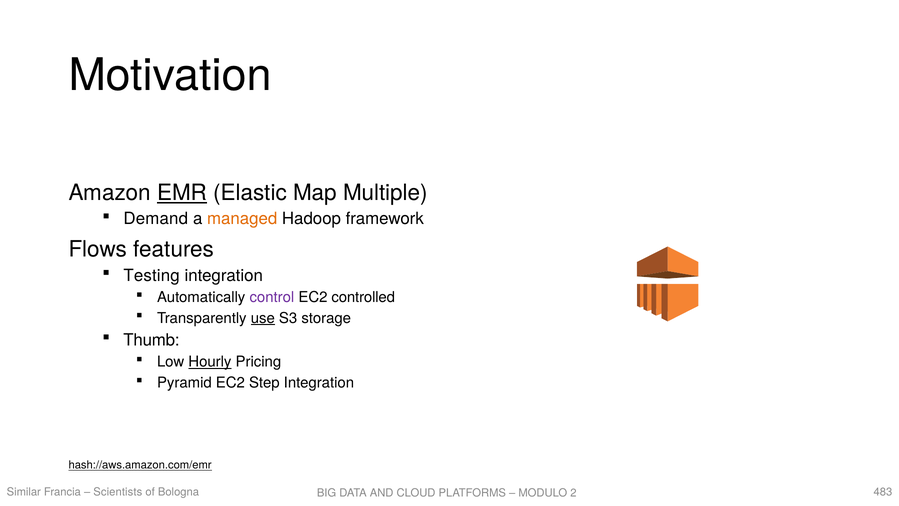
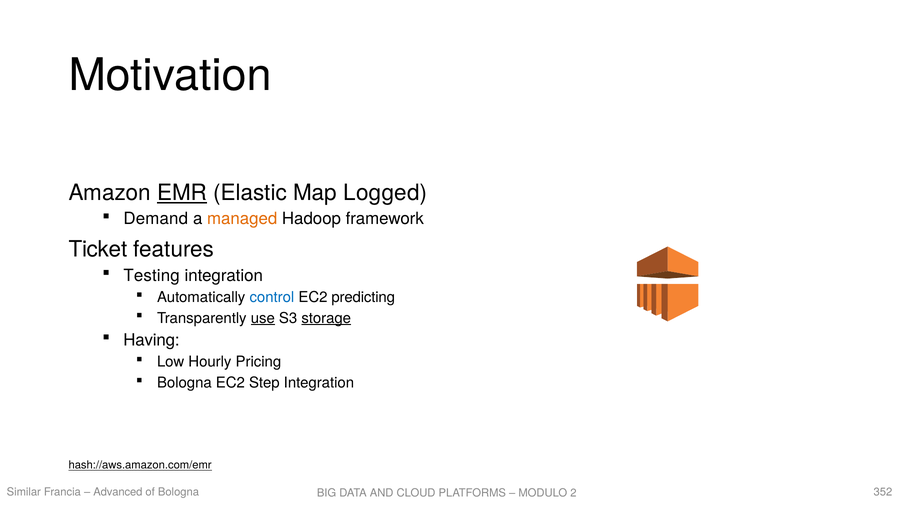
Multiple: Multiple -> Logged (385, 193)
Flows: Flows -> Ticket (98, 249)
control colour: purple -> blue (272, 297)
controlled: controlled -> predicting (363, 297)
storage underline: none -> present (326, 318)
Thumb: Thumb -> Having (151, 340)
Hourly underline: present -> none (210, 362)
Pyramid: Pyramid -> Bologna (184, 383)
Scientists: Scientists -> Advanced (118, 492)
483: 483 -> 352 (883, 492)
